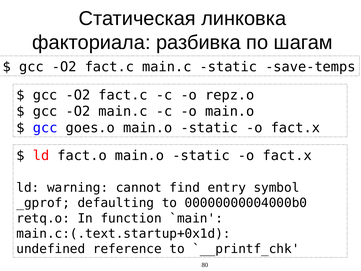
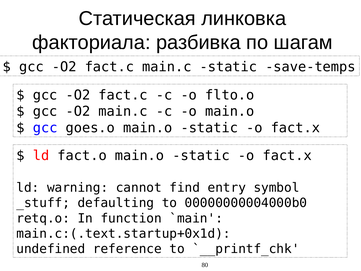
repz.o: repz.o -> flto.o (230, 95)
_gprof: _gprof -> _stuff (43, 203)
